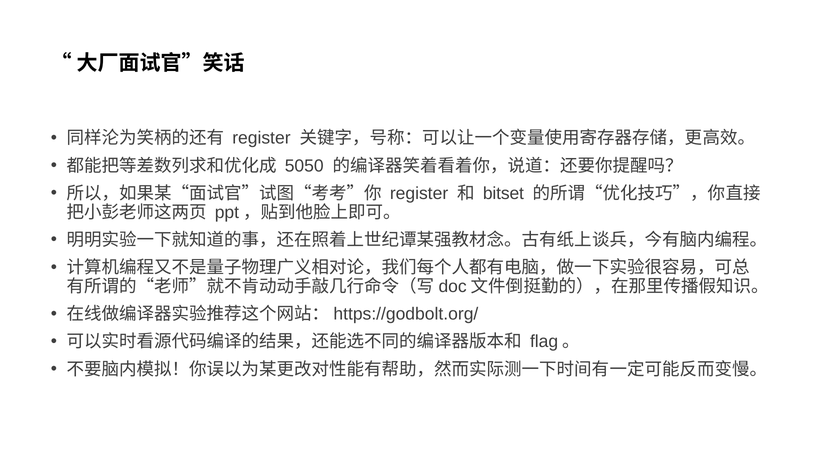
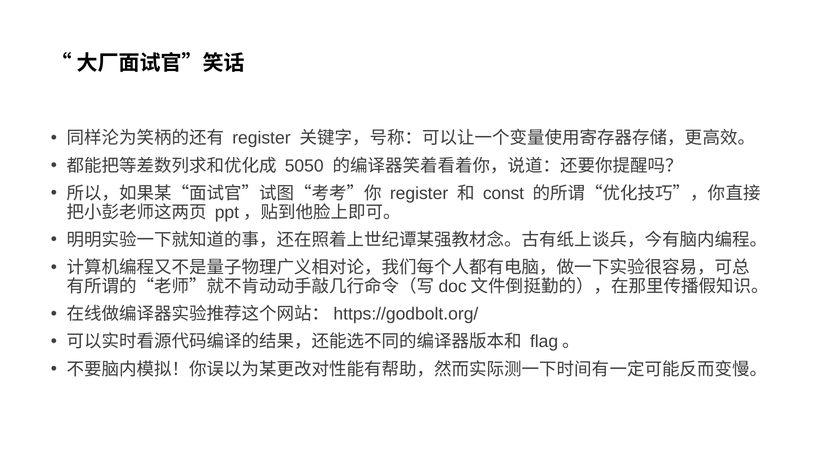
bitset: bitset -> const (503, 193)
